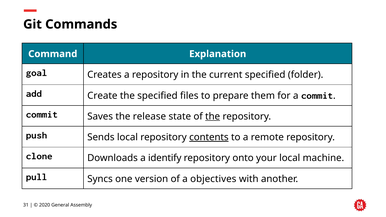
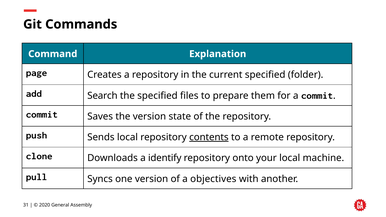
goal: goal -> page (37, 73)
Create: Create -> Search (102, 96)
the release: release -> version (149, 116)
the underline: present -> none (213, 116)
